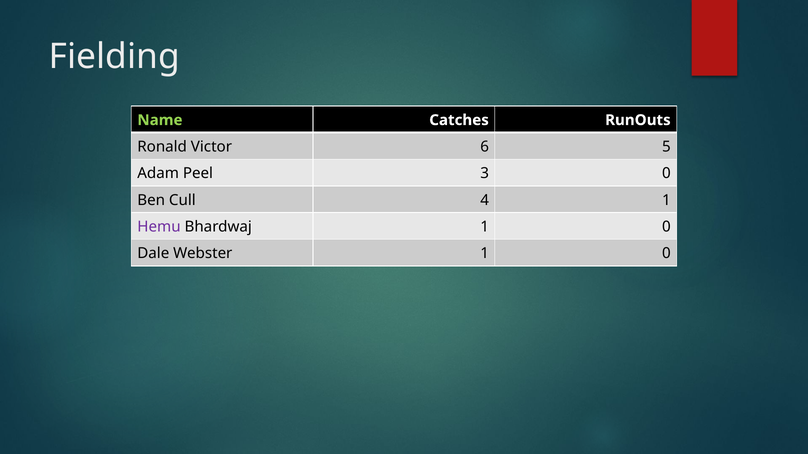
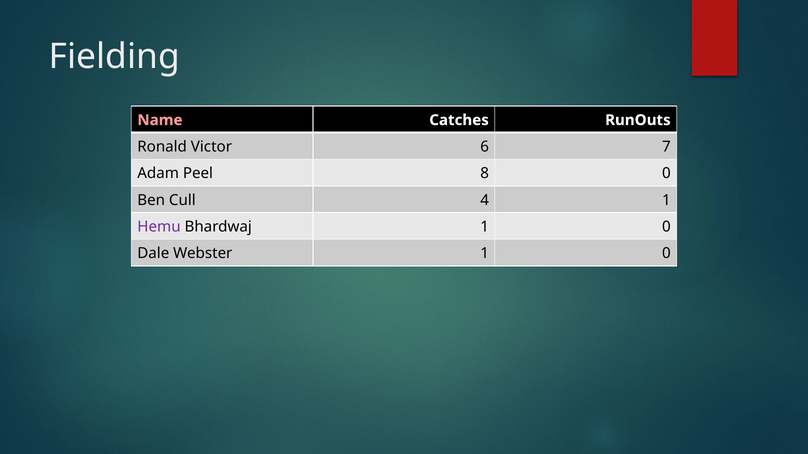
Name colour: light green -> pink (160, 120)
5: 5 -> 7 (666, 147)
3: 3 -> 8 (485, 174)
